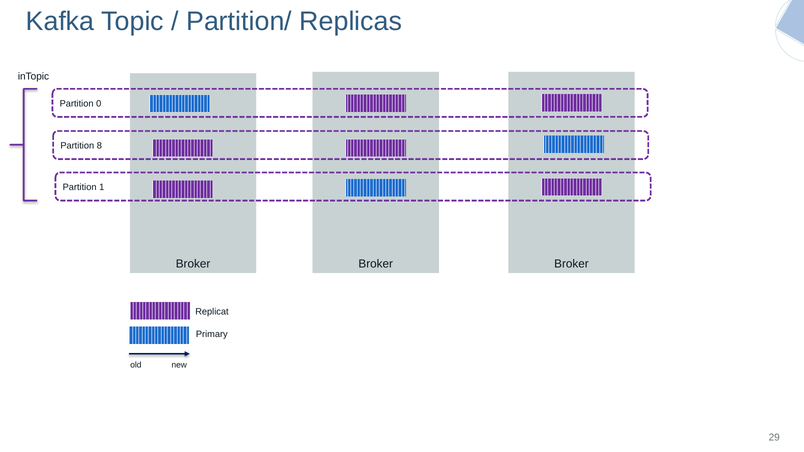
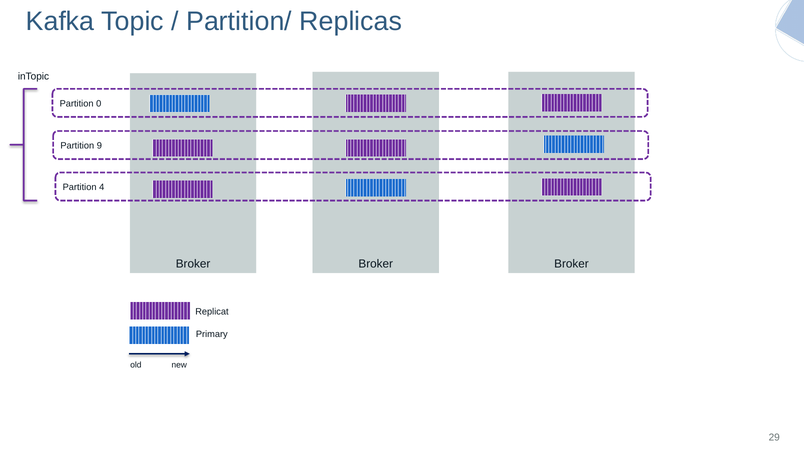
8: 8 -> 9 (99, 146)
1: 1 -> 4 (102, 187)
